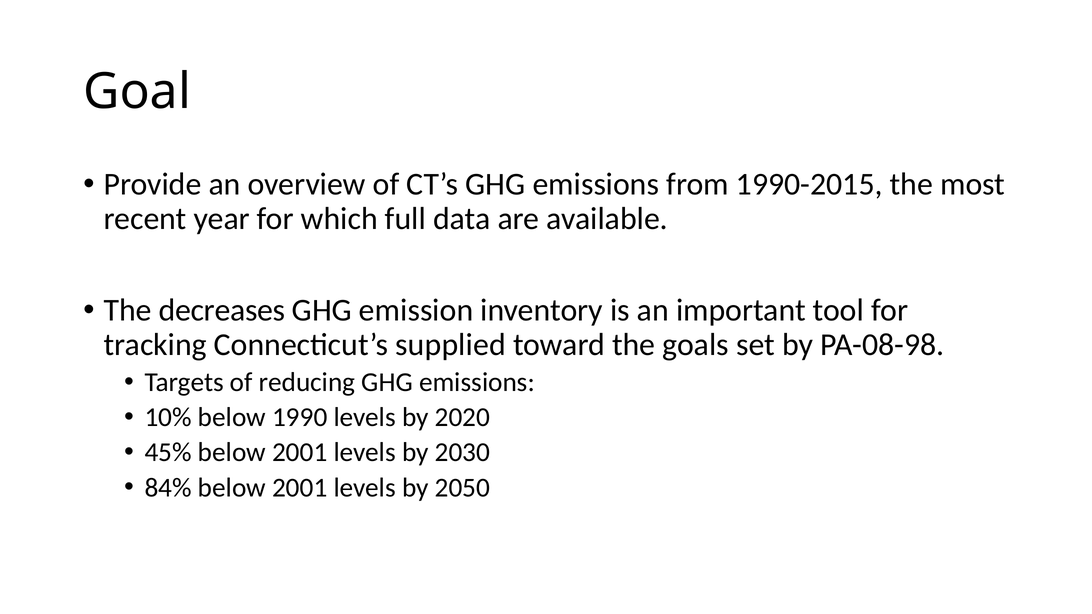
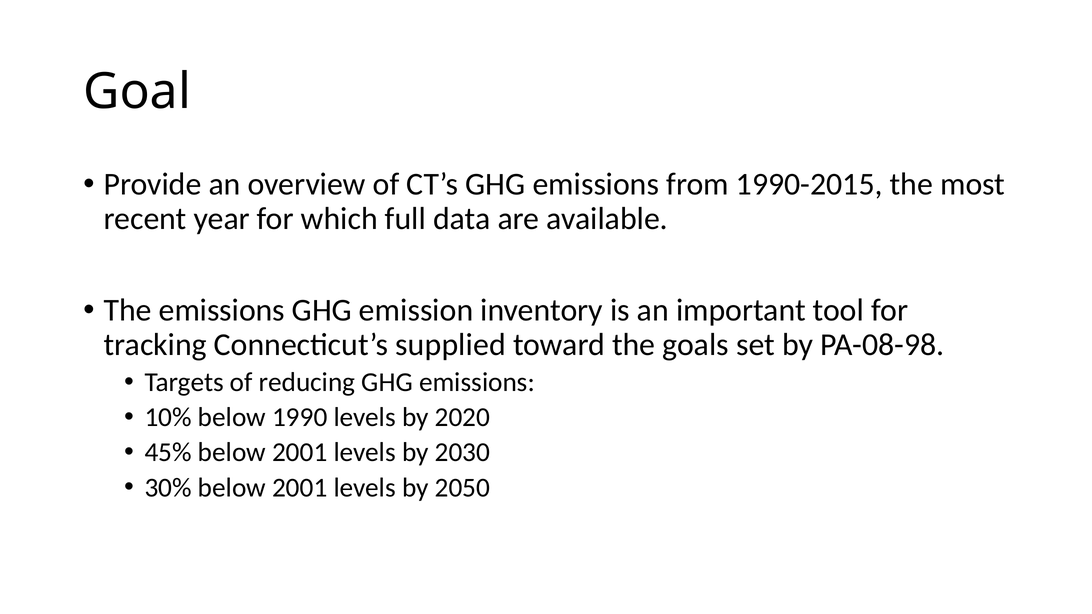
The decreases: decreases -> emissions (222, 310)
84%: 84% -> 30% (168, 488)
